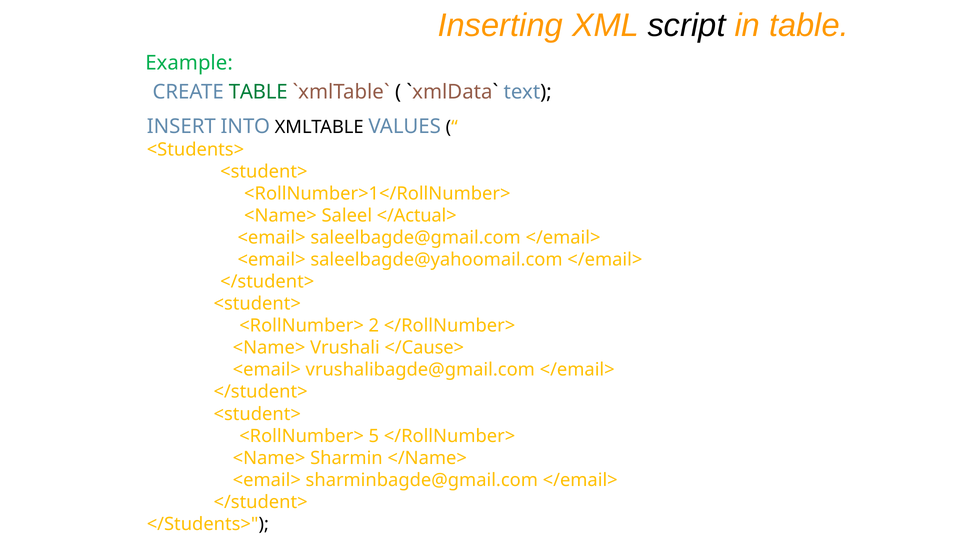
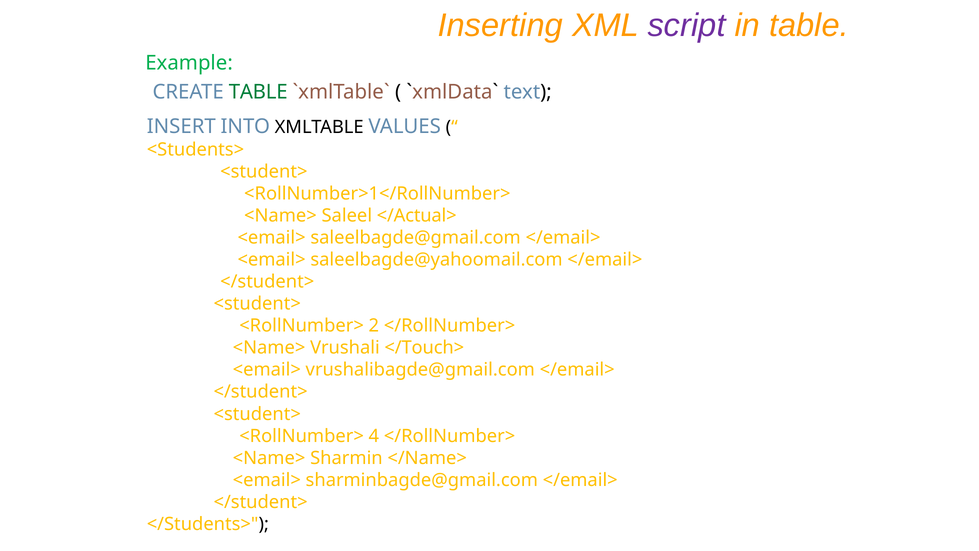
script colour: black -> purple (687, 25)
</Cause>: </Cause> -> </Touch> (424, 348)
5: 5 -> 4 (374, 436)
